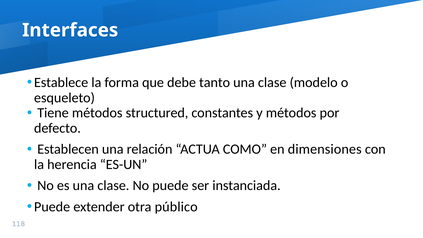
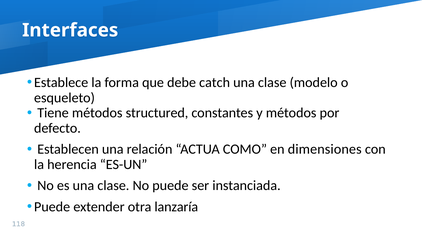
tanto: tanto -> catch (215, 83)
público: público -> lanzaría (176, 207)
